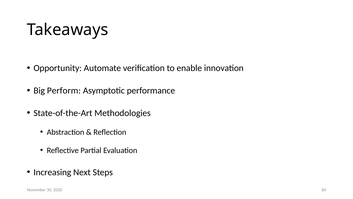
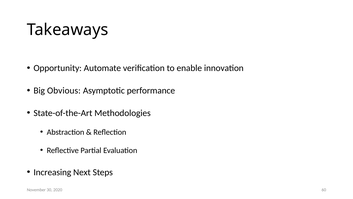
Perform: Perform -> Obvious (64, 90)
